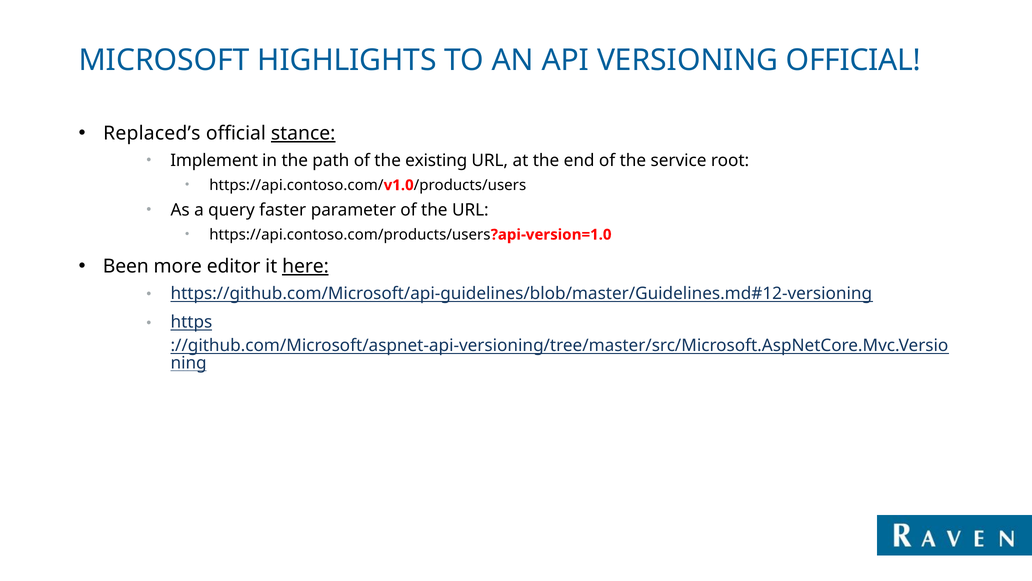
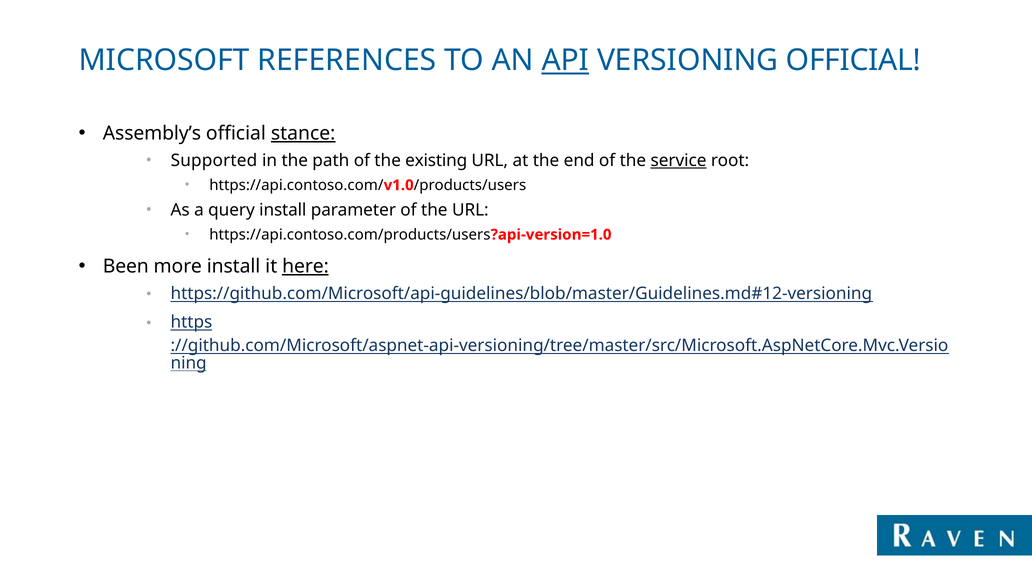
HIGHLIGHTS: HIGHLIGHTS -> REFERENCES (347, 60)
API underline: none -> present (565, 60)
Replaced’s: Replaced’s -> Assembly’s (152, 133)
Implement: Implement -> Supported (214, 160)
service underline: none -> present (679, 160)
query faster: faster -> install (283, 210)
more editor: editor -> install (234, 266)
